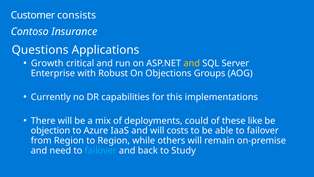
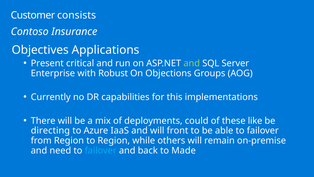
Questions: Questions -> Objectives (40, 50)
Growth: Growth -> Present (47, 63)
and colour: yellow -> light green (192, 63)
objection: objection -> directing (50, 130)
costs: costs -> front (178, 130)
Study: Study -> Made (184, 150)
